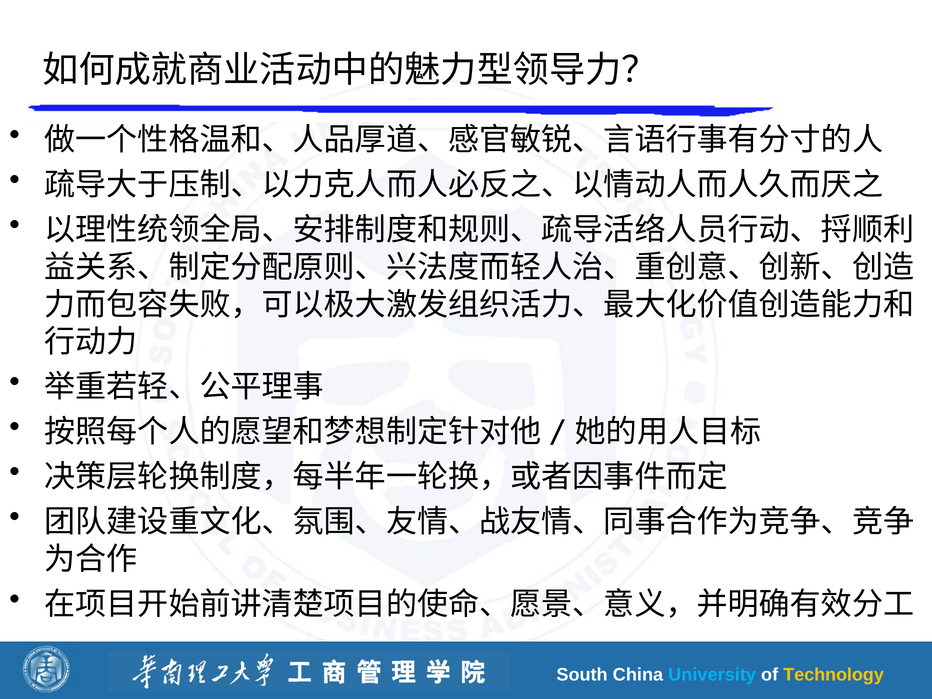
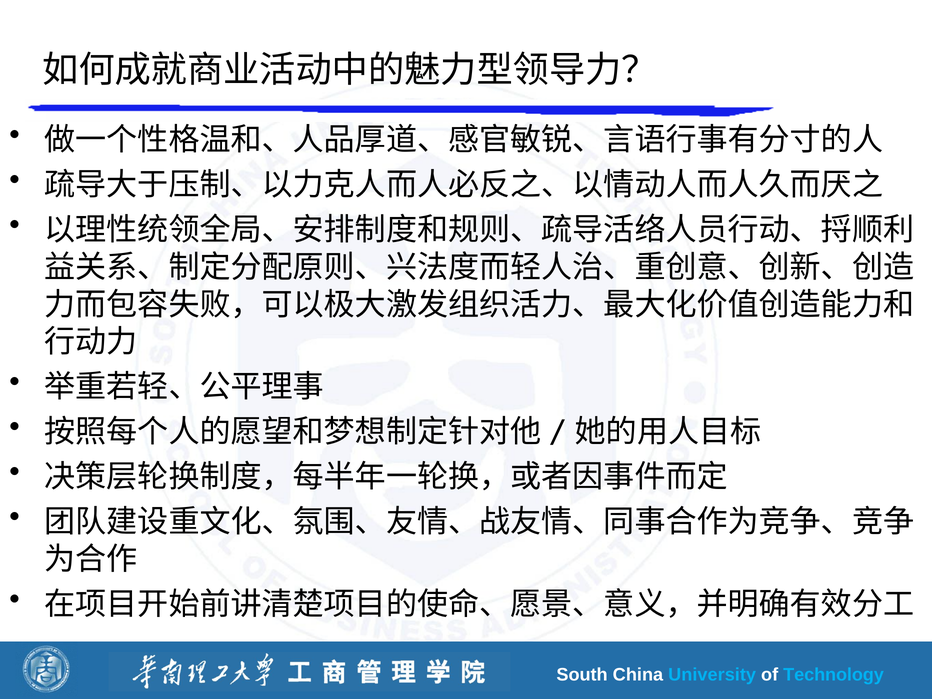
Technology colour: yellow -> light blue (834, 675)
